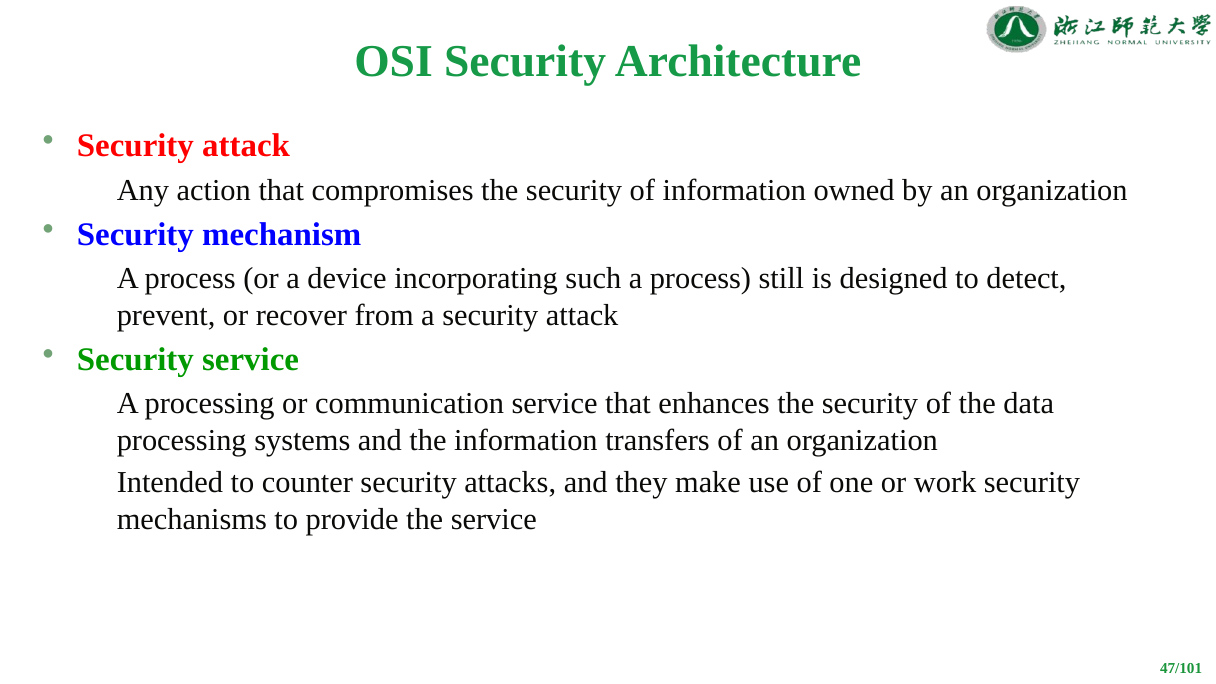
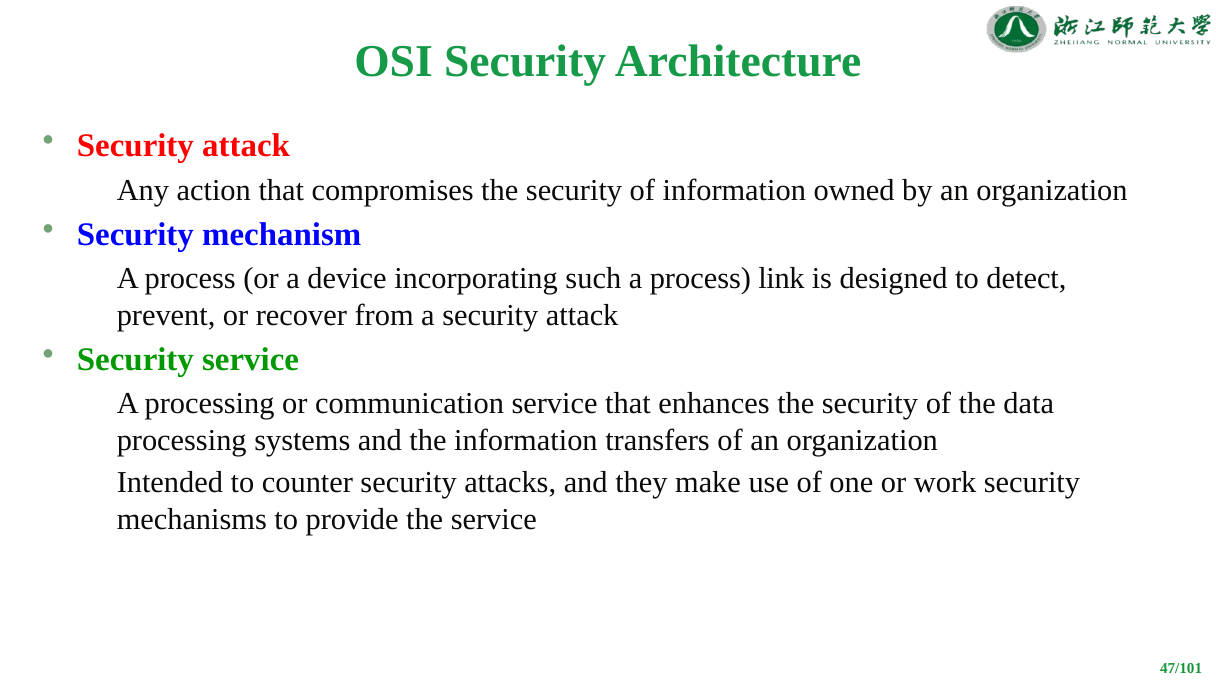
still: still -> link (782, 279)
